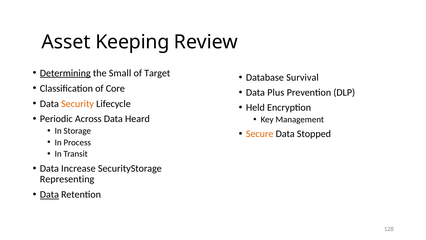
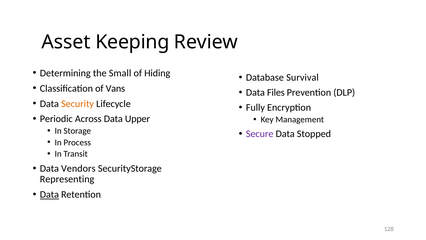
Determining underline: present -> none (65, 73)
Target: Target -> Hiding (157, 73)
Core: Core -> Vans (115, 88)
Plus: Plus -> Files (276, 92)
Held: Held -> Fully (255, 107)
Heard: Heard -> Upper (137, 119)
Secure colour: orange -> purple (260, 134)
Increase: Increase -> Vendors (78, 168)
